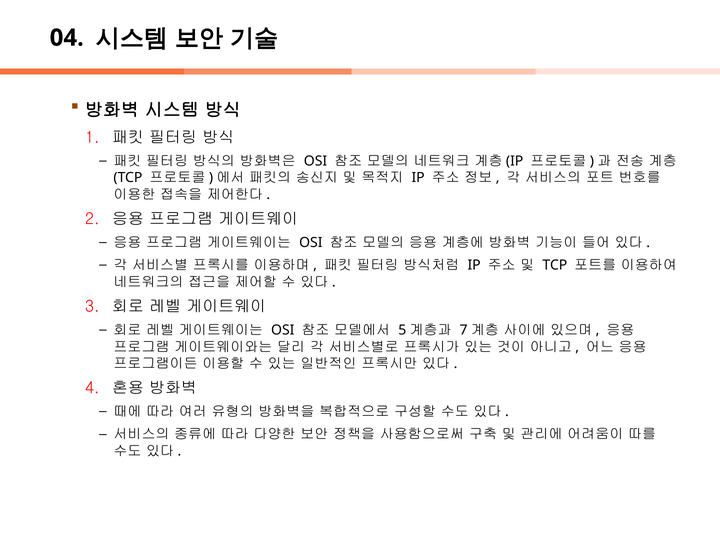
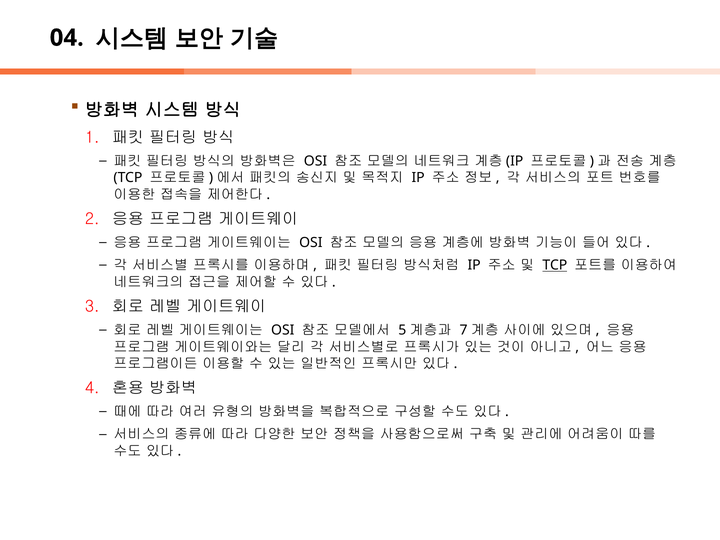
TCP underline: none -> present (555, 265)
